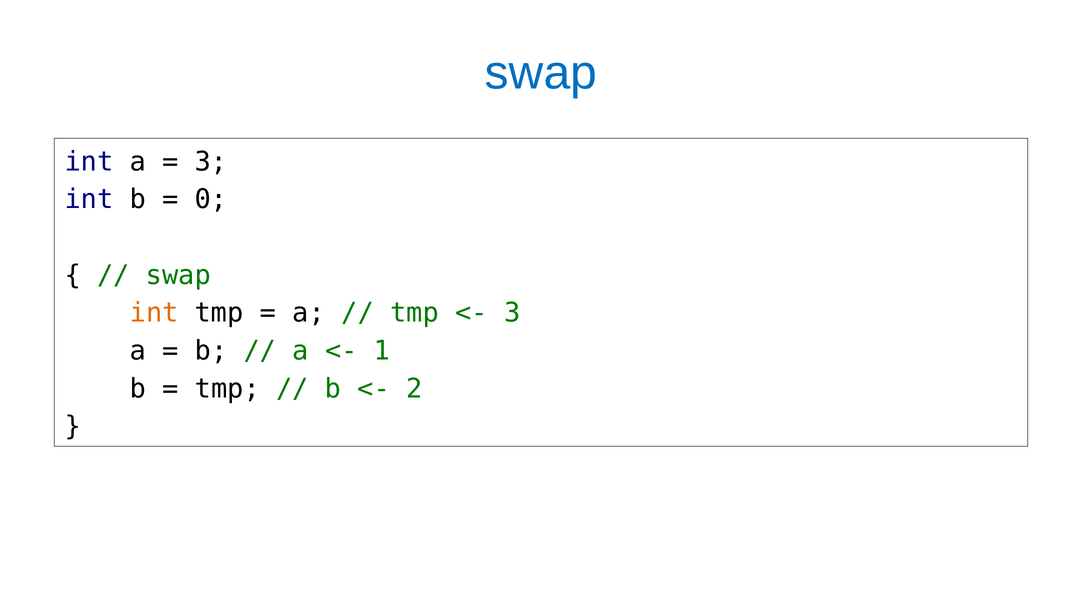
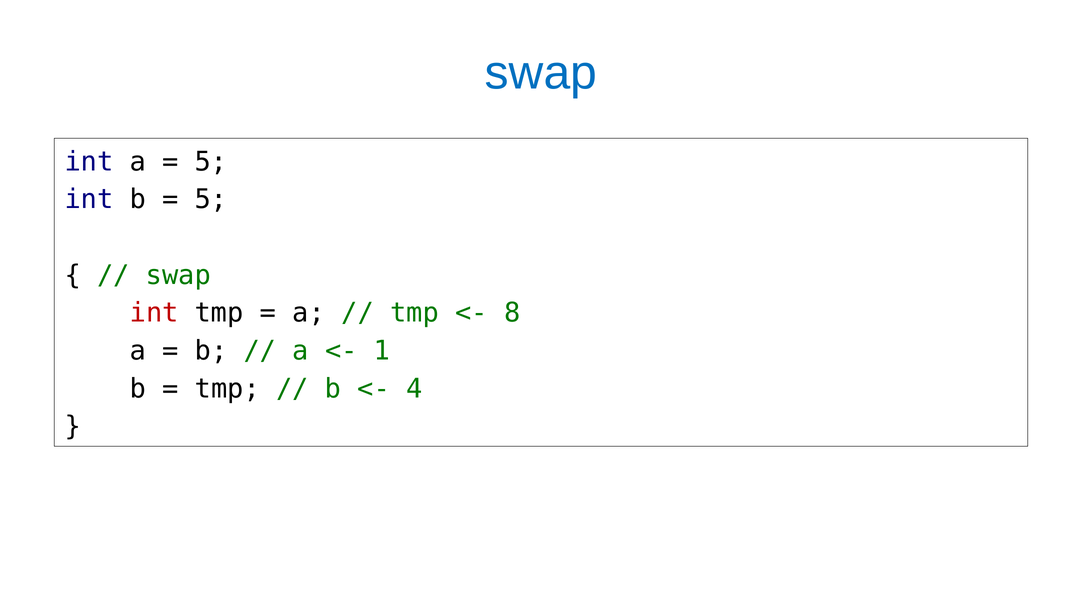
3: 3 -> 5 (211, 162)
0: 0 -> 5 (211, 200)
int colour: orange -> red (154, 313)
3: 3 -> 8 (512, 313)
2: 2 -> 4 (414, 389)
